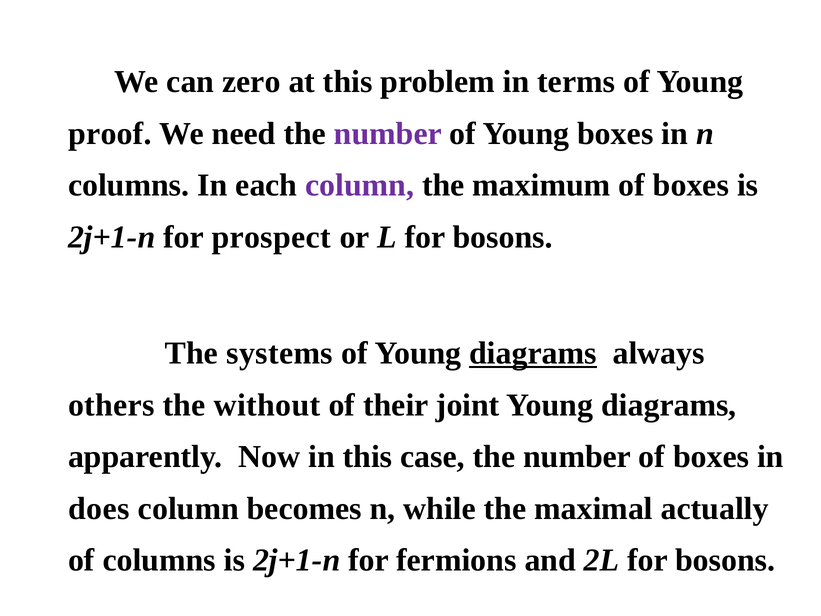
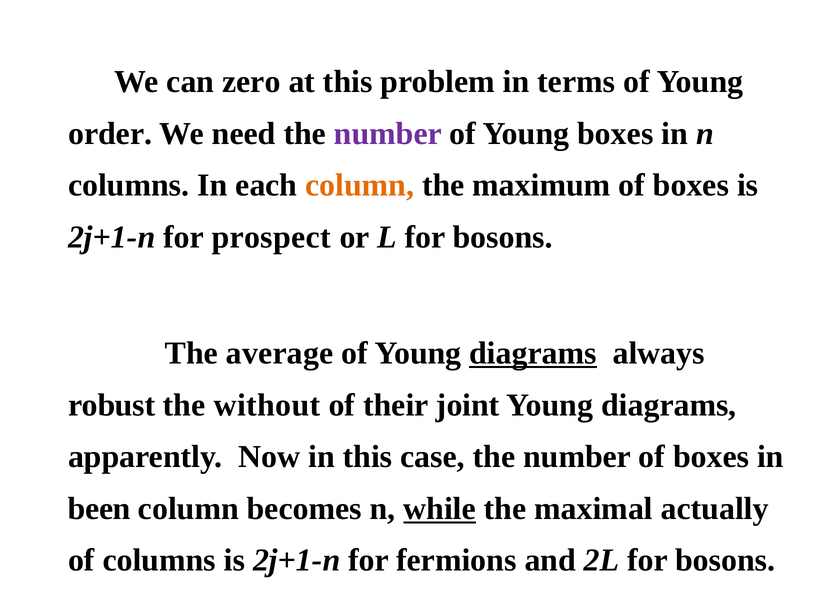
proof: proof -> order (110, 133)
column colour: purple -> orange (360, 185)
systems: systems -> average (280, 353)
others: others -> robust (112, 405)
does: does -> been (99, 508)
while underline: none -> present (440, 508)
